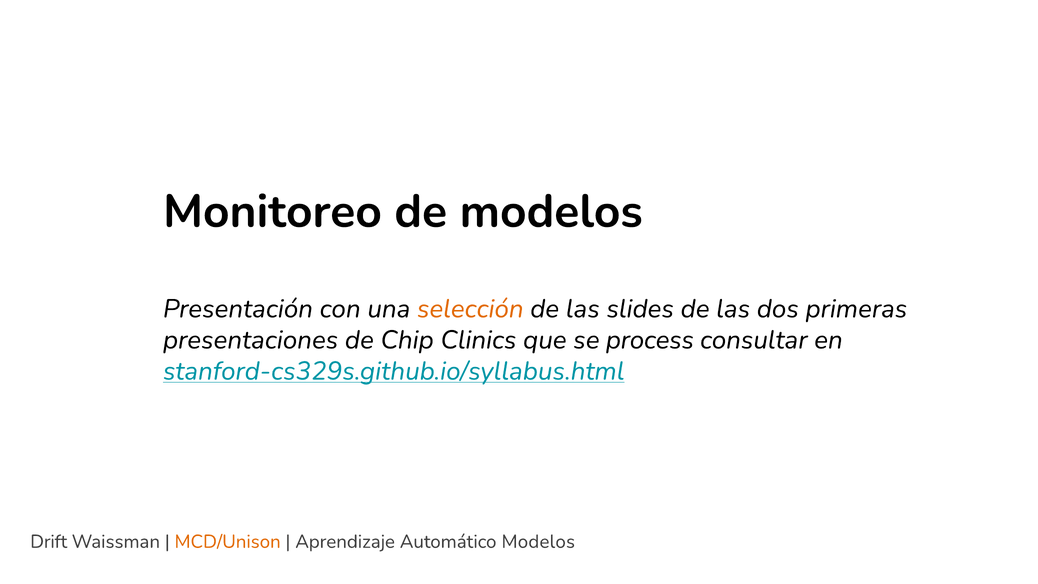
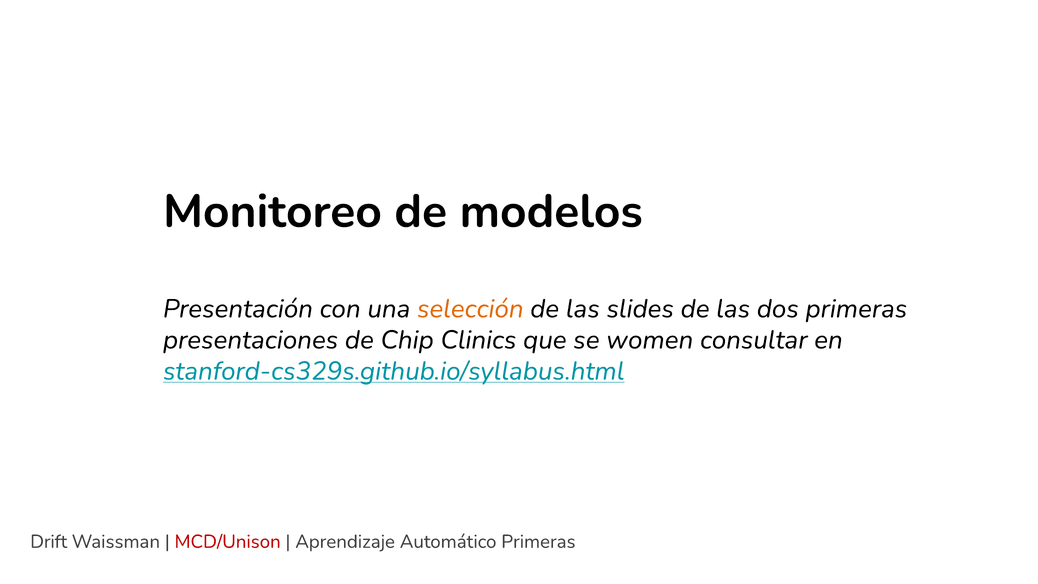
process: process -> women (650, 340)
MCD/Unison colour: orange -> red (228, 542)
Automático Modelos: Modelos -> Primeras (538, 542)
